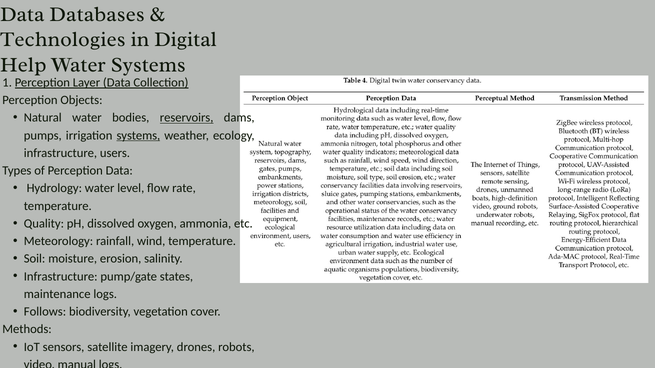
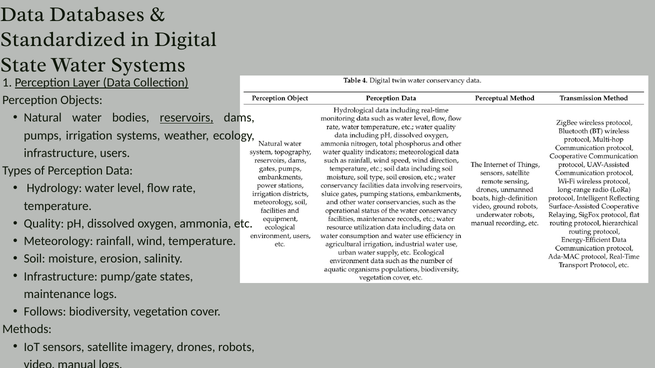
Technologies: Technologies -> Standardized (63, 40)
Help: Help -> State (23, 65)
systems underline: present -> none (138, 136)
